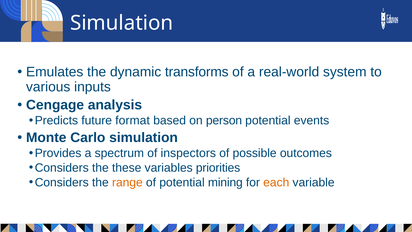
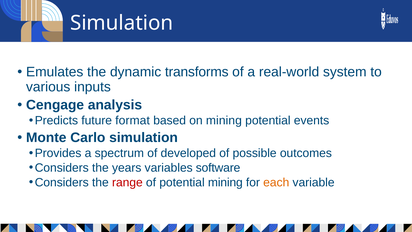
on person: person -> mining (224, 120)
inspectors: inspectors -> developed (188, 153)
these: these -> years (127, 168)
priorities: priorities -> software (218, 168)
range colour: orange -> red (127, 182)
